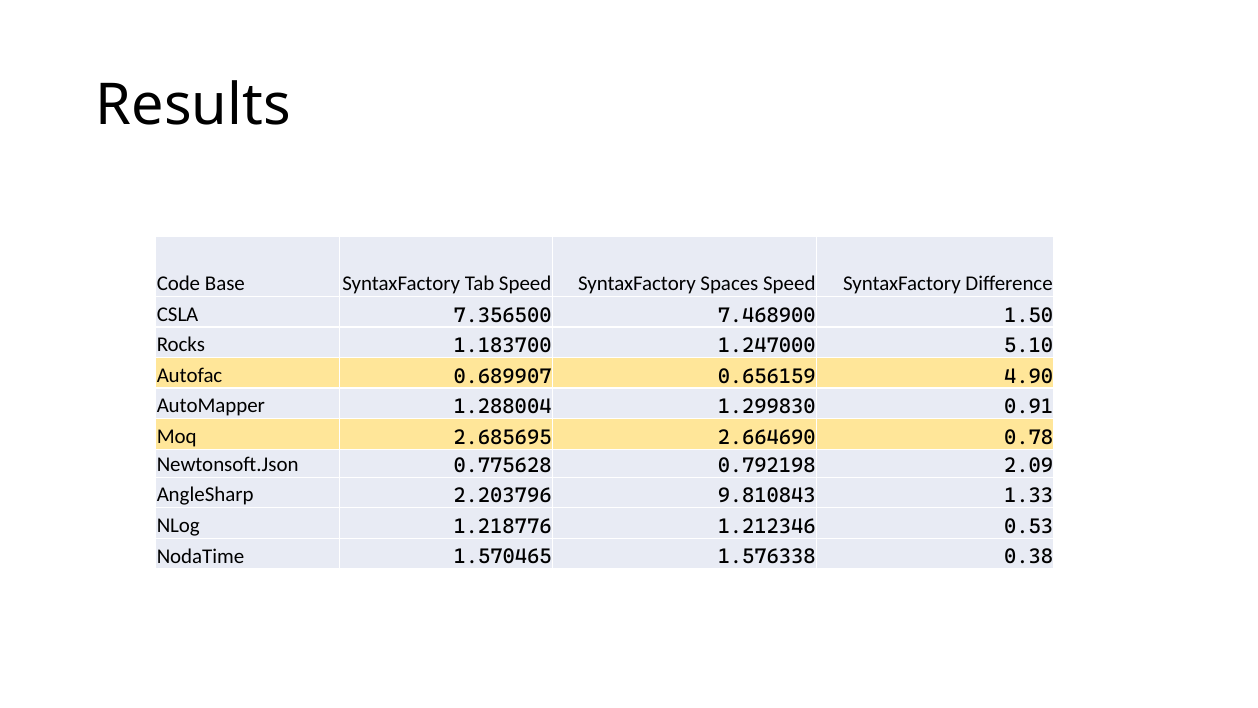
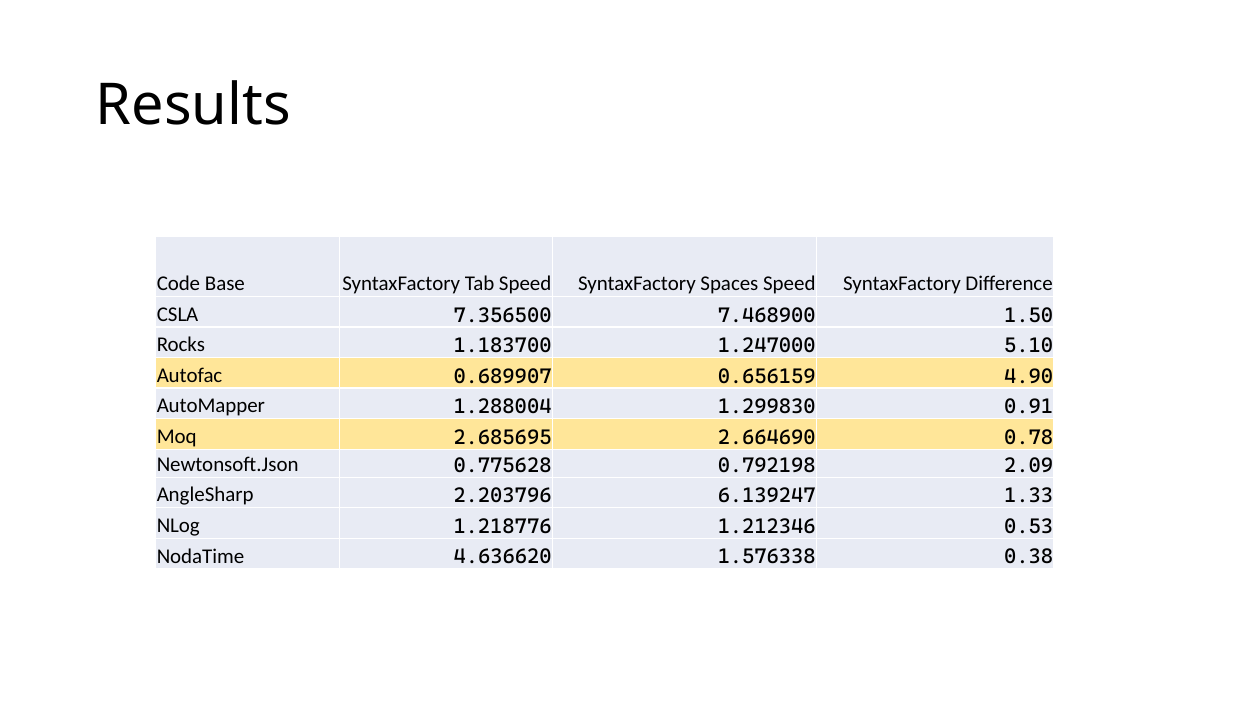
9.810843: 9.810843 -> 6.139247 (767, 496)
1.570465: 1.570465 -> 4.636620 (503, 557)
